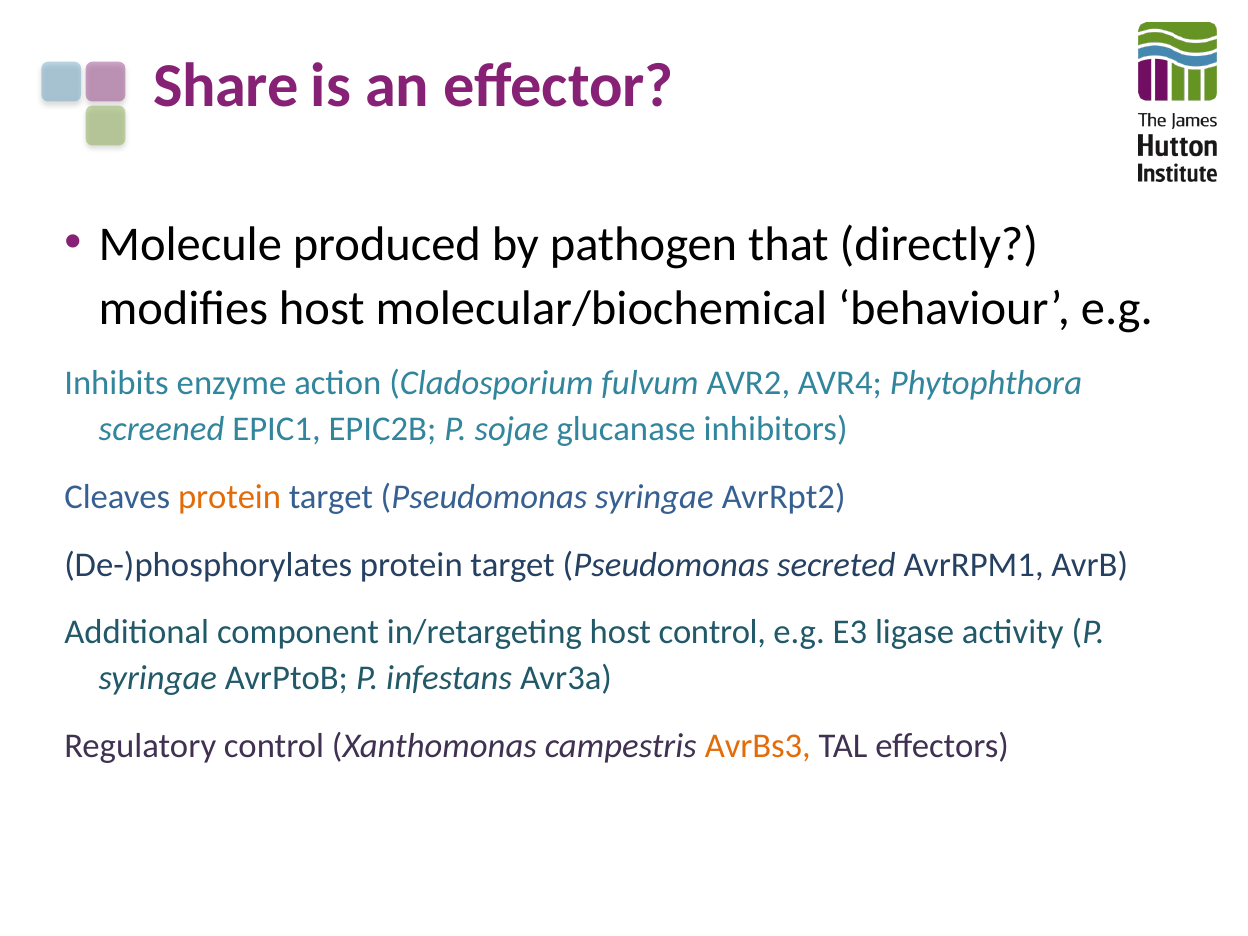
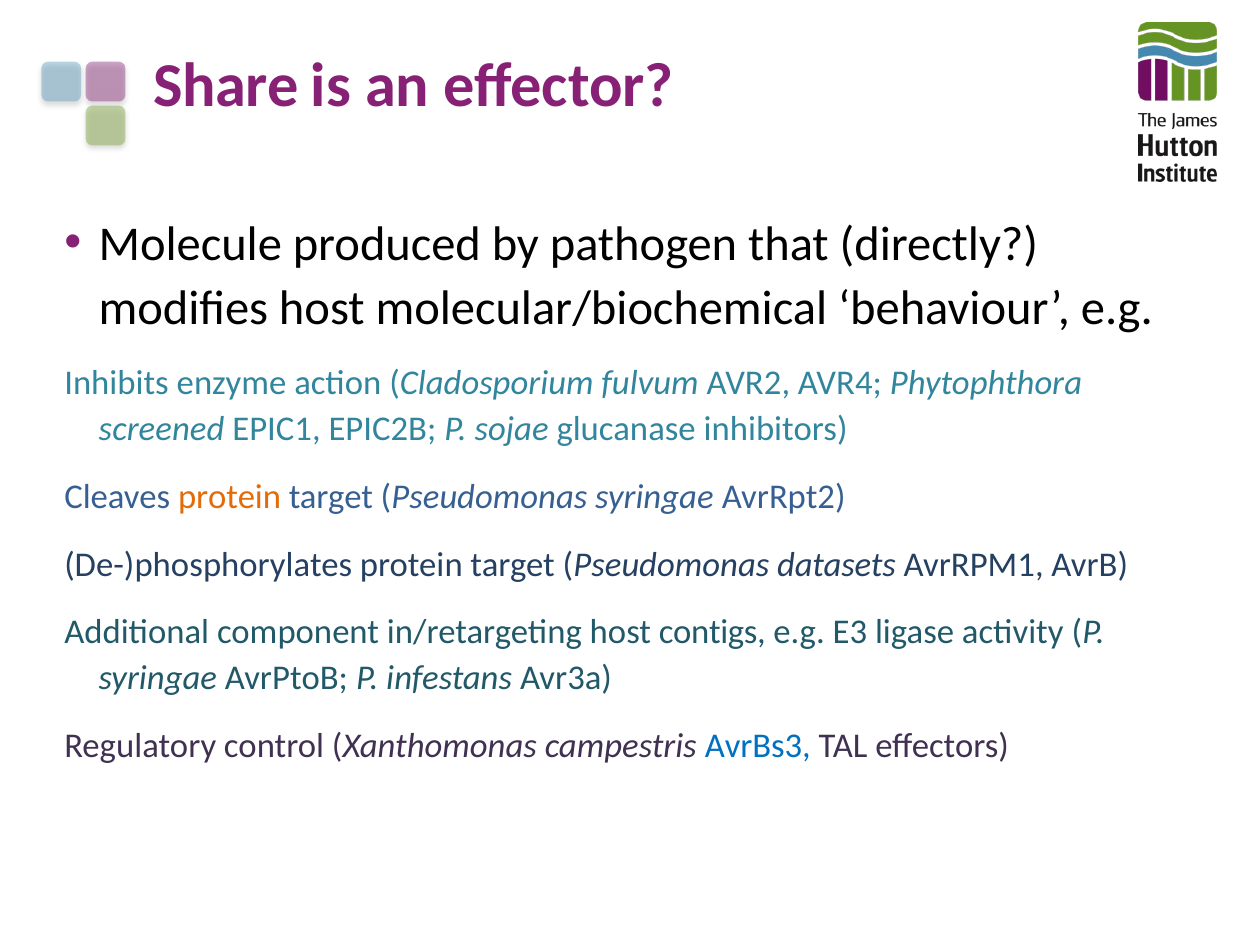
secreted: secreted -> datasets (836, 565)
host control: control -> contigs (712, 633)
AvrBs3 colour: orange -> blue (758, 746)
